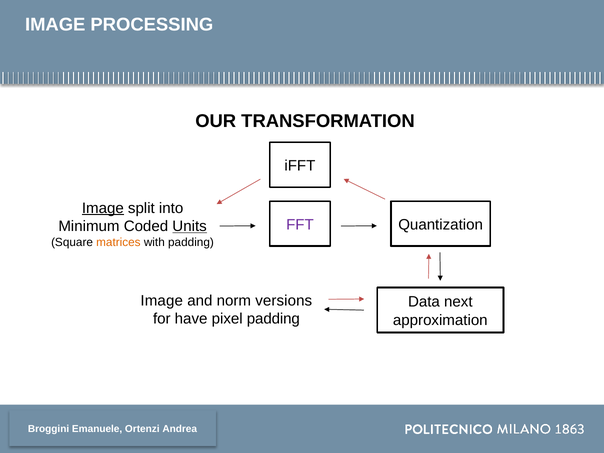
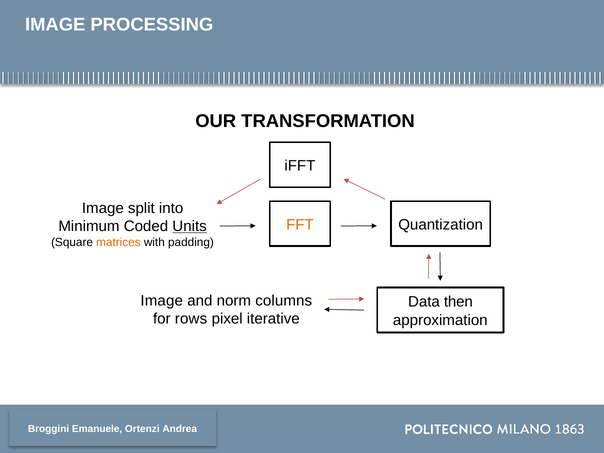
Image underline: present -> none (103, 208)
FFT colour: purple -> orange (300, 225)
versions: versions -> columns (284, 301)
next: next -> then (458, 302)
have: have -> rows (191, 319)
pixel padding: padding -> iterative (273, 319)
